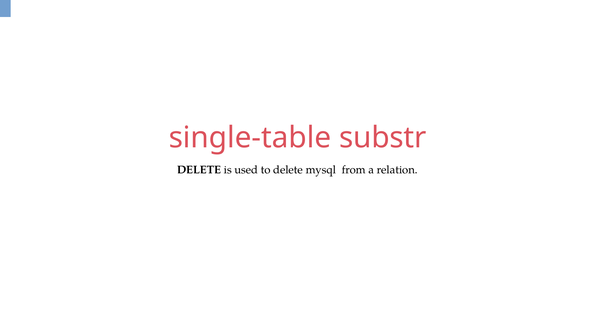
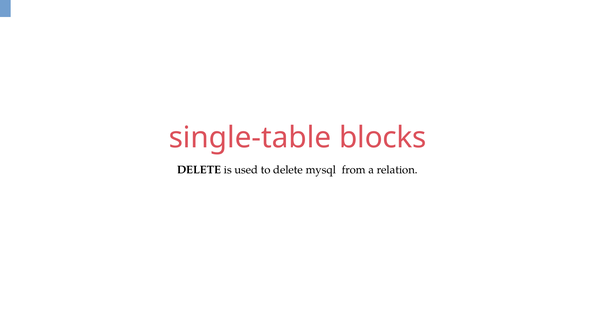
substr: substr -> blocks (383, 137)
